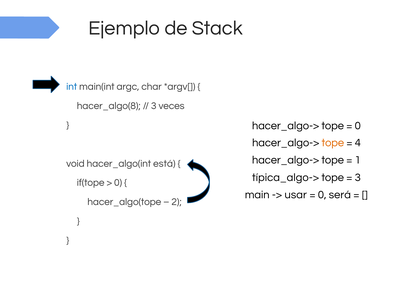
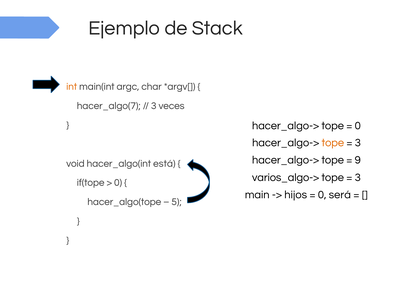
int colour: blue -> orange (72, 87)
hacer_algo(8: hacer_algo(8 -> hacer_algo(7 (109, 106)
4: 4 -> 3 (358, 143)
1: 1 -> 9 (358, 160)
típica_algo->: típica_algo-> -> varios_algo-> (286, 177)
usar: usar -> hijos (296, 195)
2: 2 -> 5 (177, 202)
